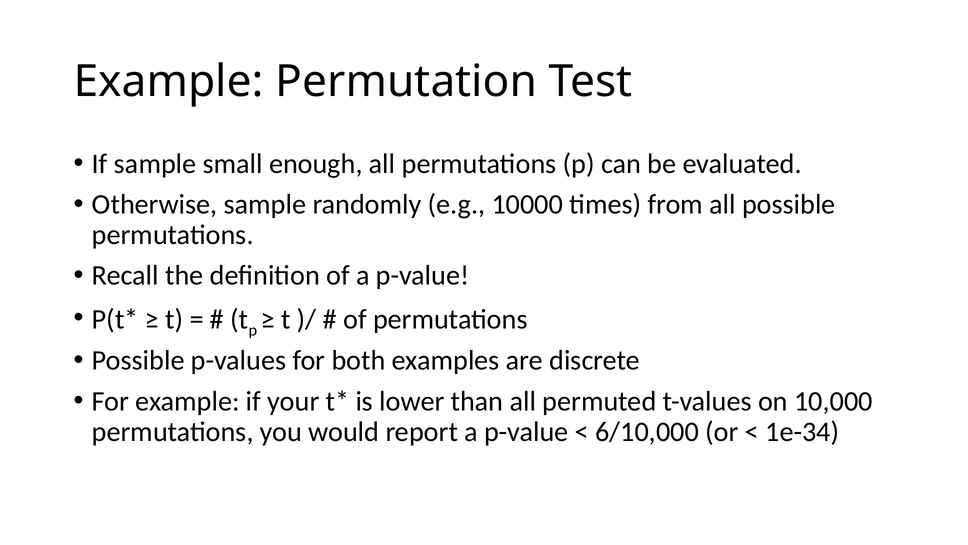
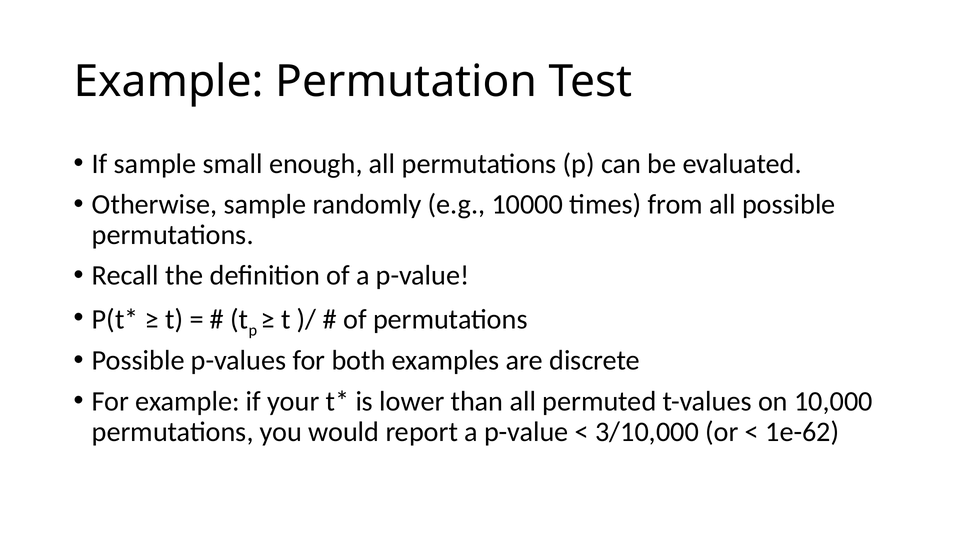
6/10,000: 6/10,000 -> 3/10,000 (647, 431)
1e-34: 1e-34 -> 1e-62 (802, 431)
